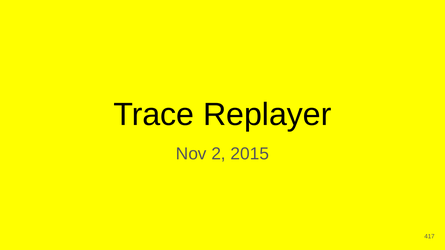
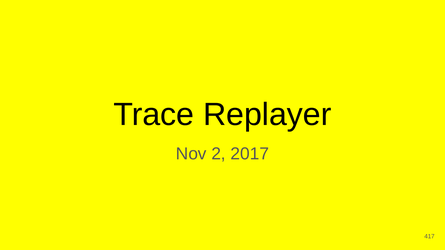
2015: 2015 -> 2017 (250, 154)
